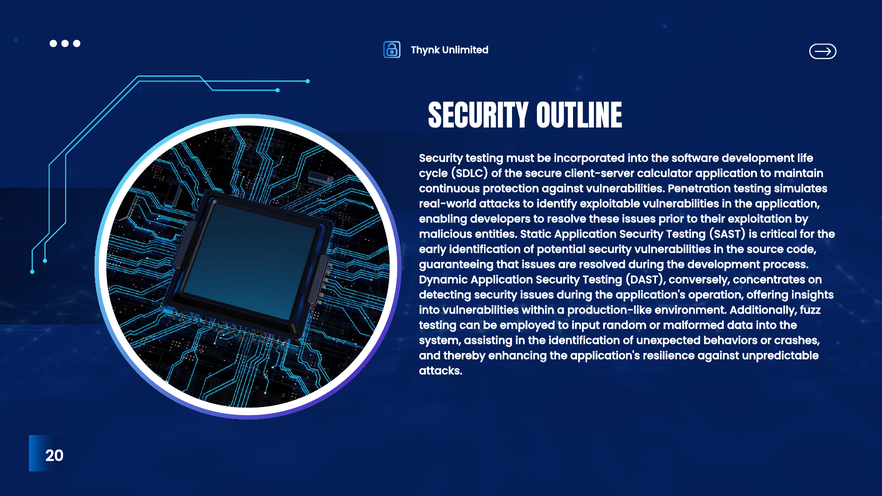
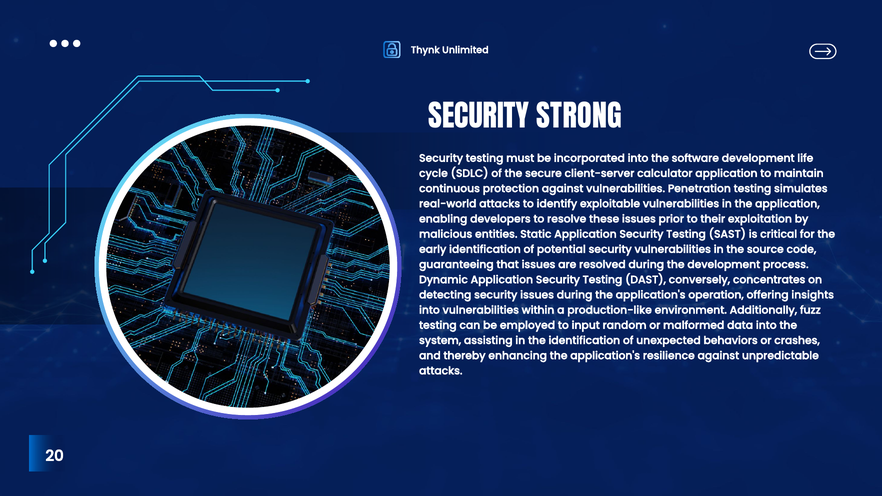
OUTLINE: OUTLINE -> STRONG (579, 118)
